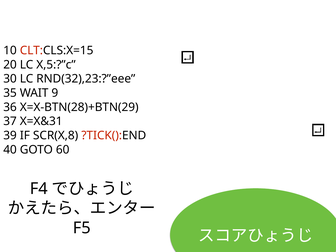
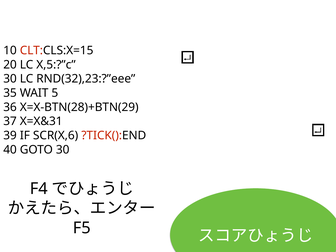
9: 9 -> 5 (55, 93)
SCR(X,8: SCR(X,8 -> SCR(X,6 (56, 135)
GOTO 60: 60 -> 30 (63, 150)
